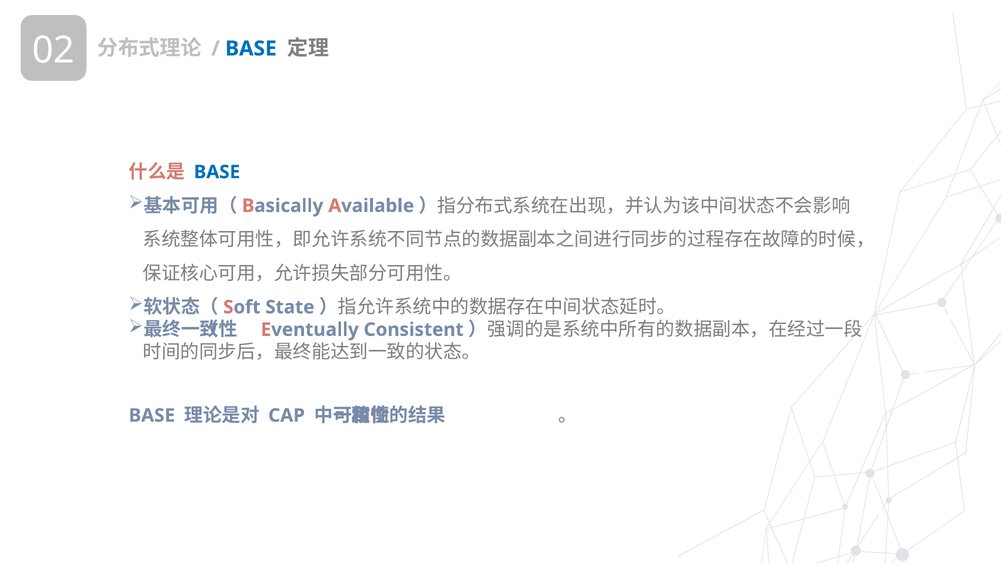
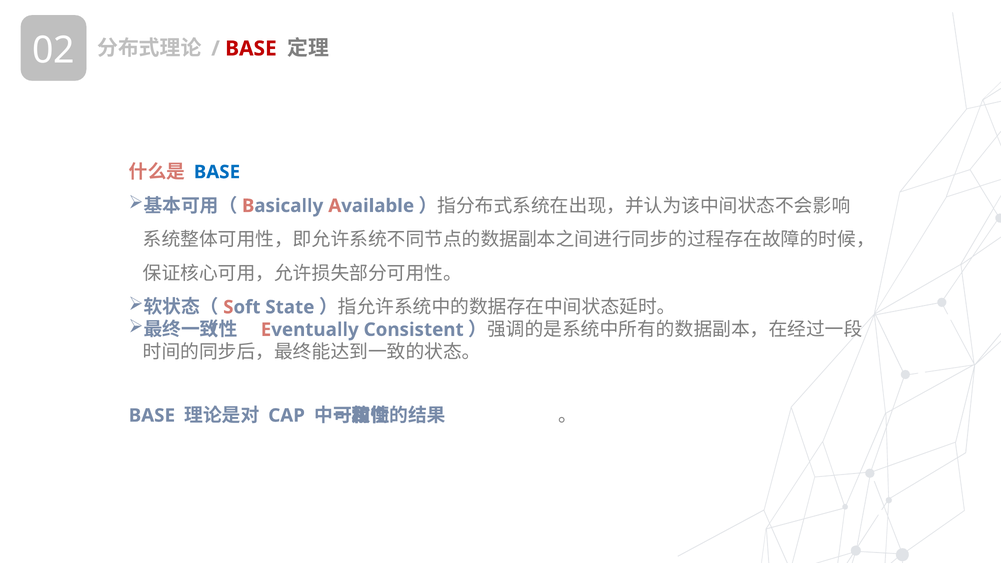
BASE colour: blue -> red (251, 49)
